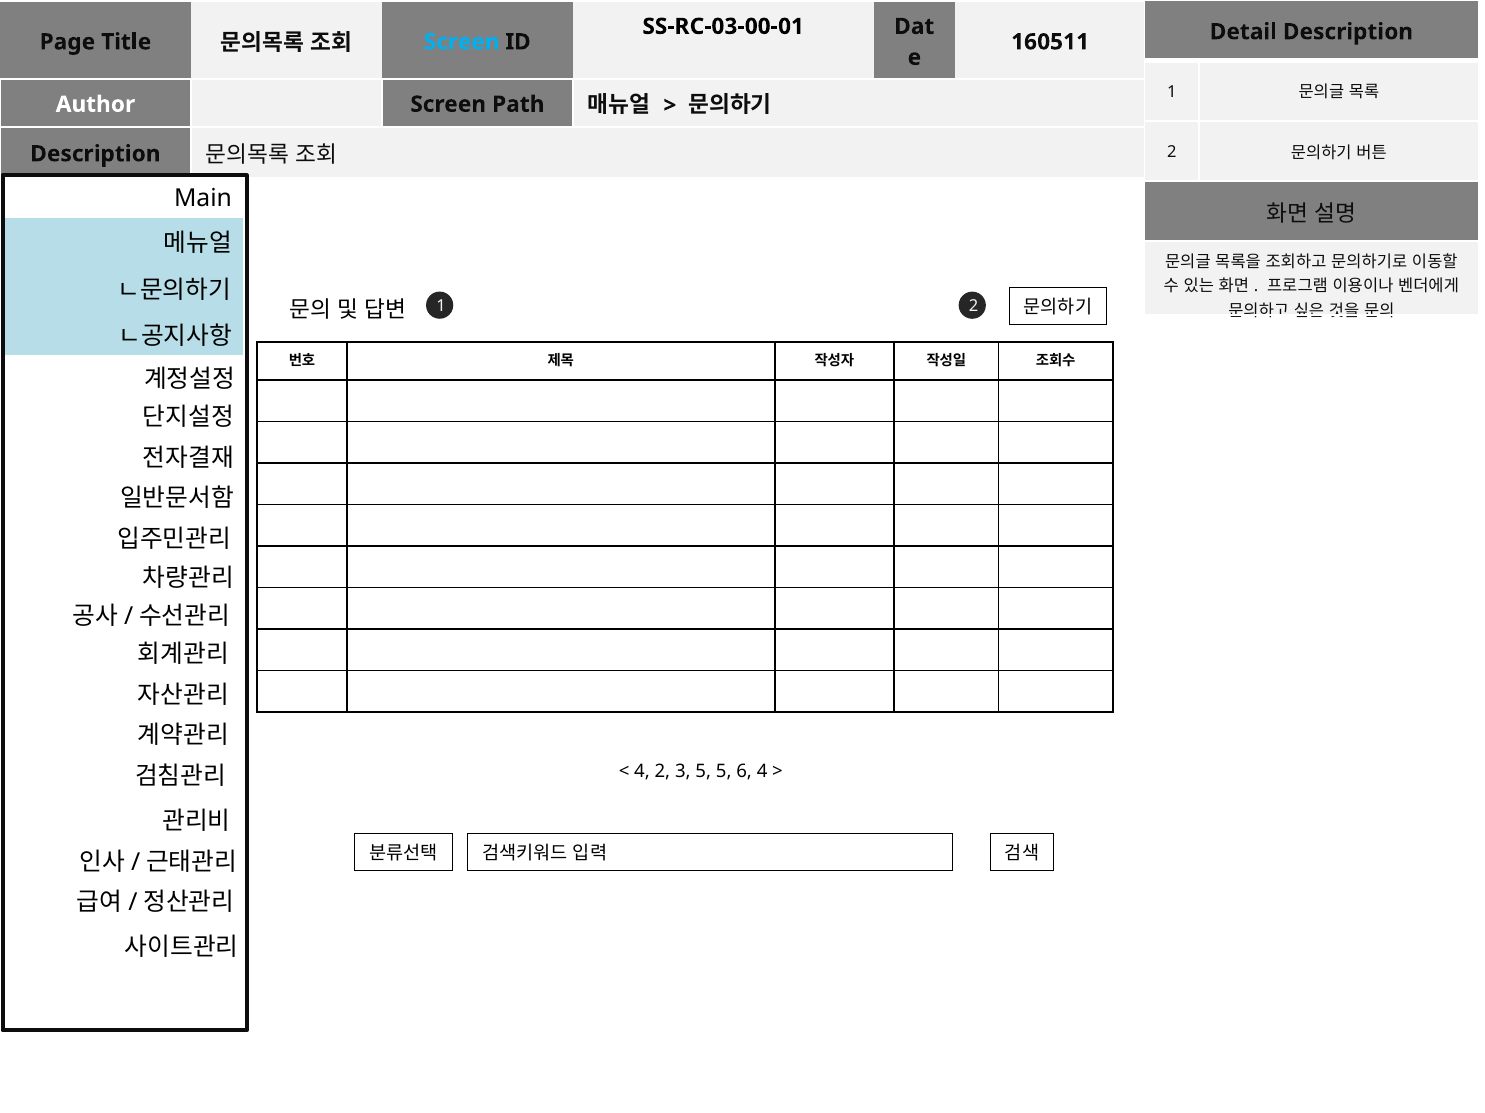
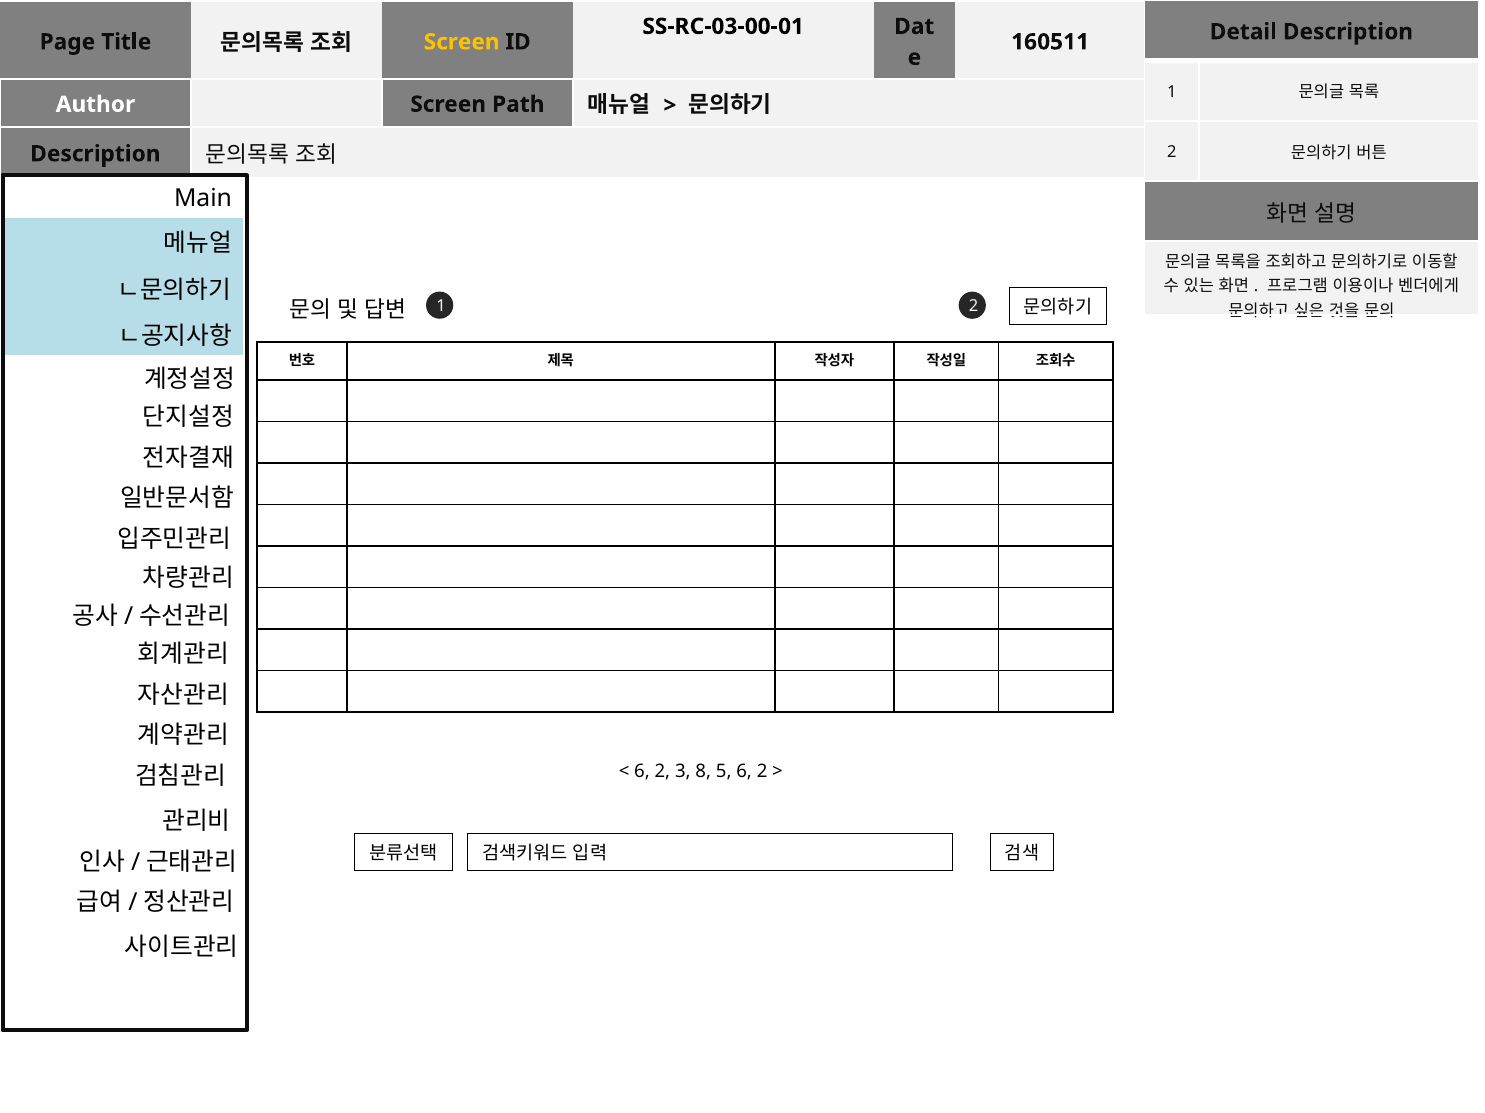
Screen colour: light blue -> yellow (462, 42)
4: 4 -> 6 (642, 772)
3 5: 5 -> 8 (703, 772)
5 6 4: 4 -> 2 (762, 772)
